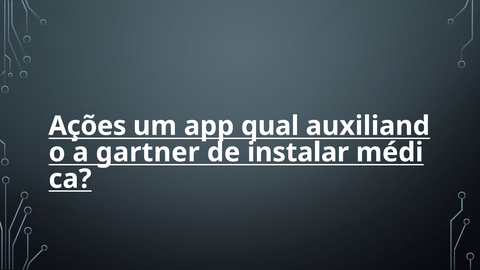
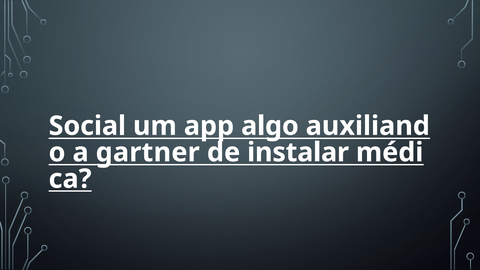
Ações: Ações -> Social (87, 126)
qual: qual -> algo (270, 126)
